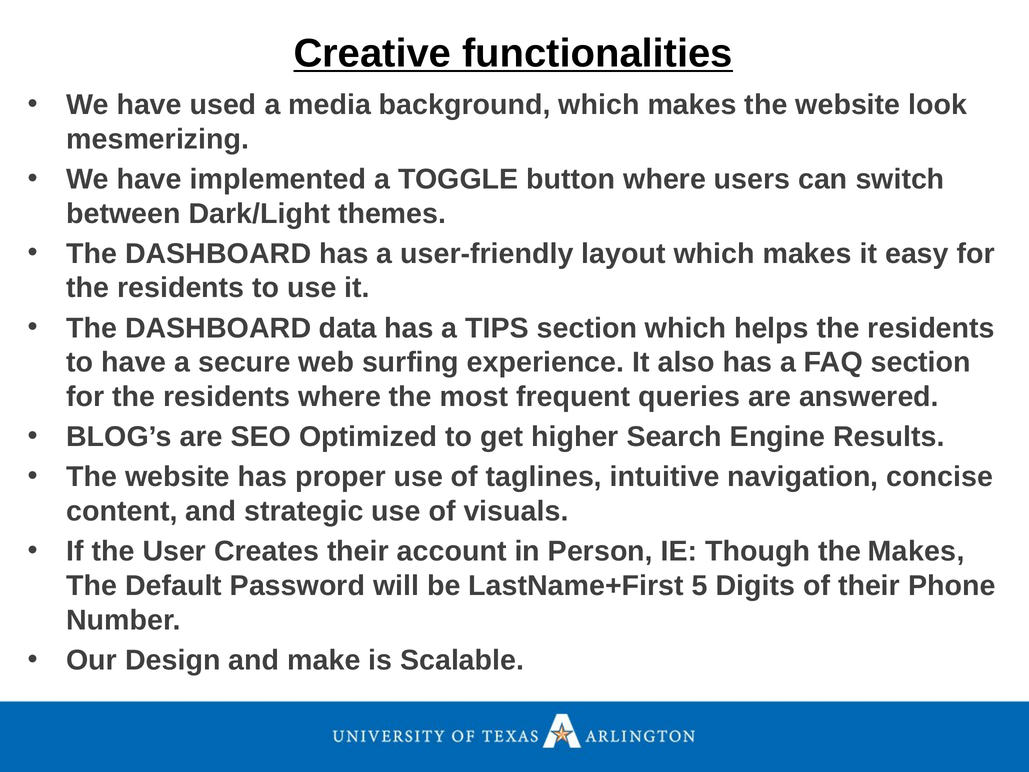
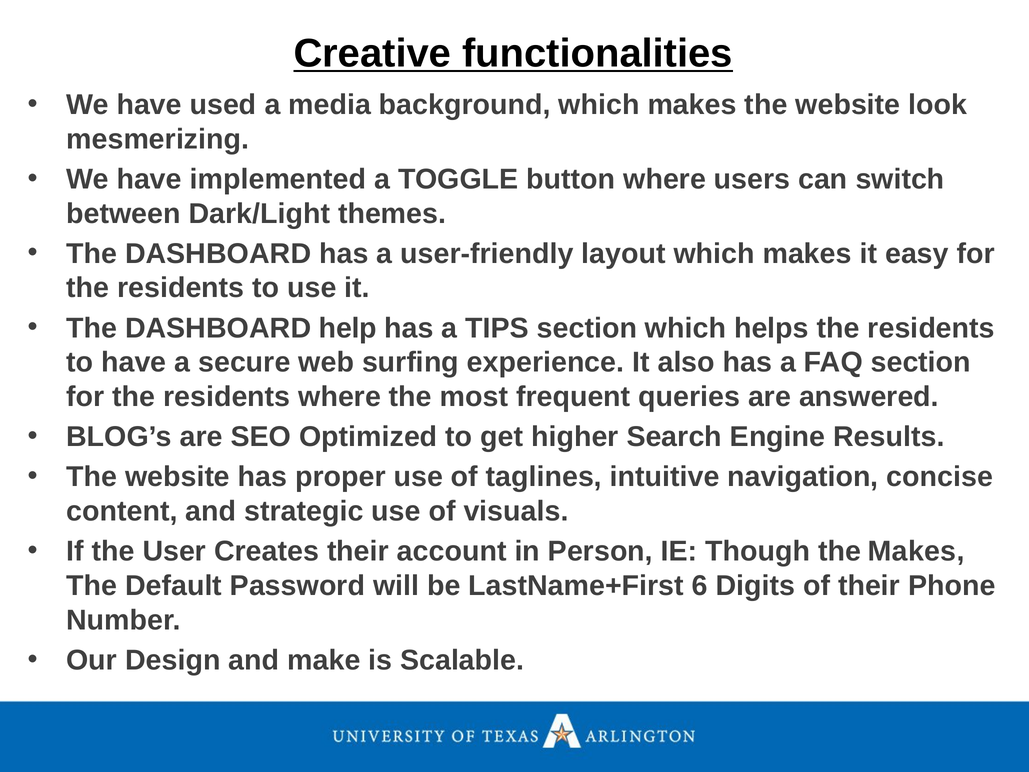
data: data -> help (348, 328)
5: 5 -> 6 (700, 586)
